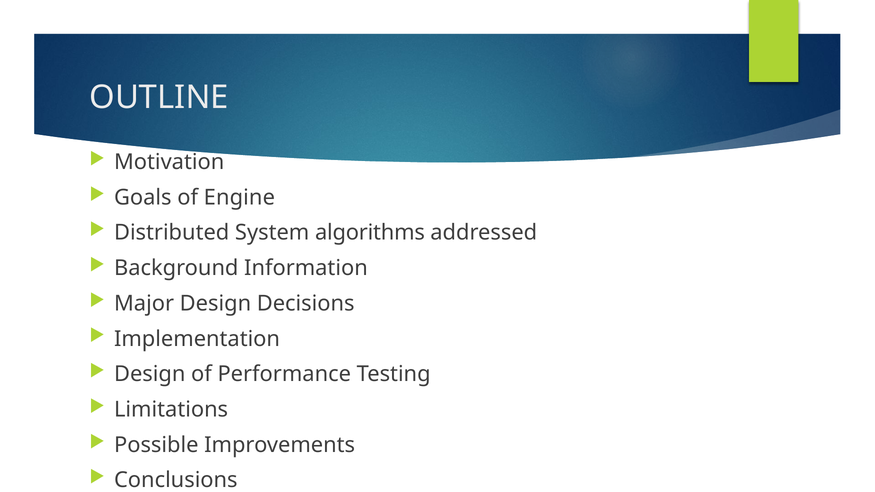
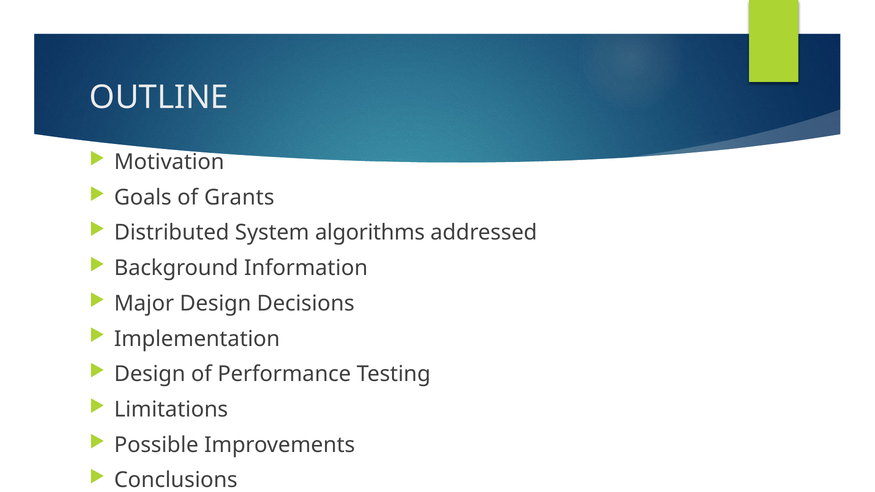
Engine: Engine -> Grants (239, 197)
